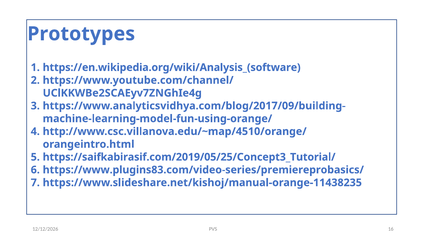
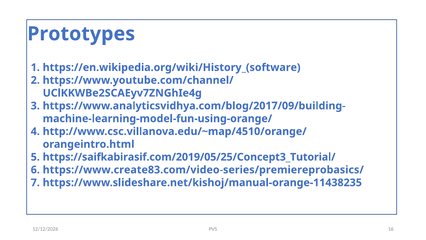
https://en.wikipedia.org/wiki/Analysis_(software: https://en.wikipedia.org/wiki/Analysis_(software -> https://en.wikipedia.org/wiki/History_(software (172, 67)
https://www.plugins83.com/video-series/premiereprobasics/: https://www.plugins83.com/video-series/premiereprobasics/ -> https://www.create83.com/video-series/premiereprobasics/ (203, 170)
